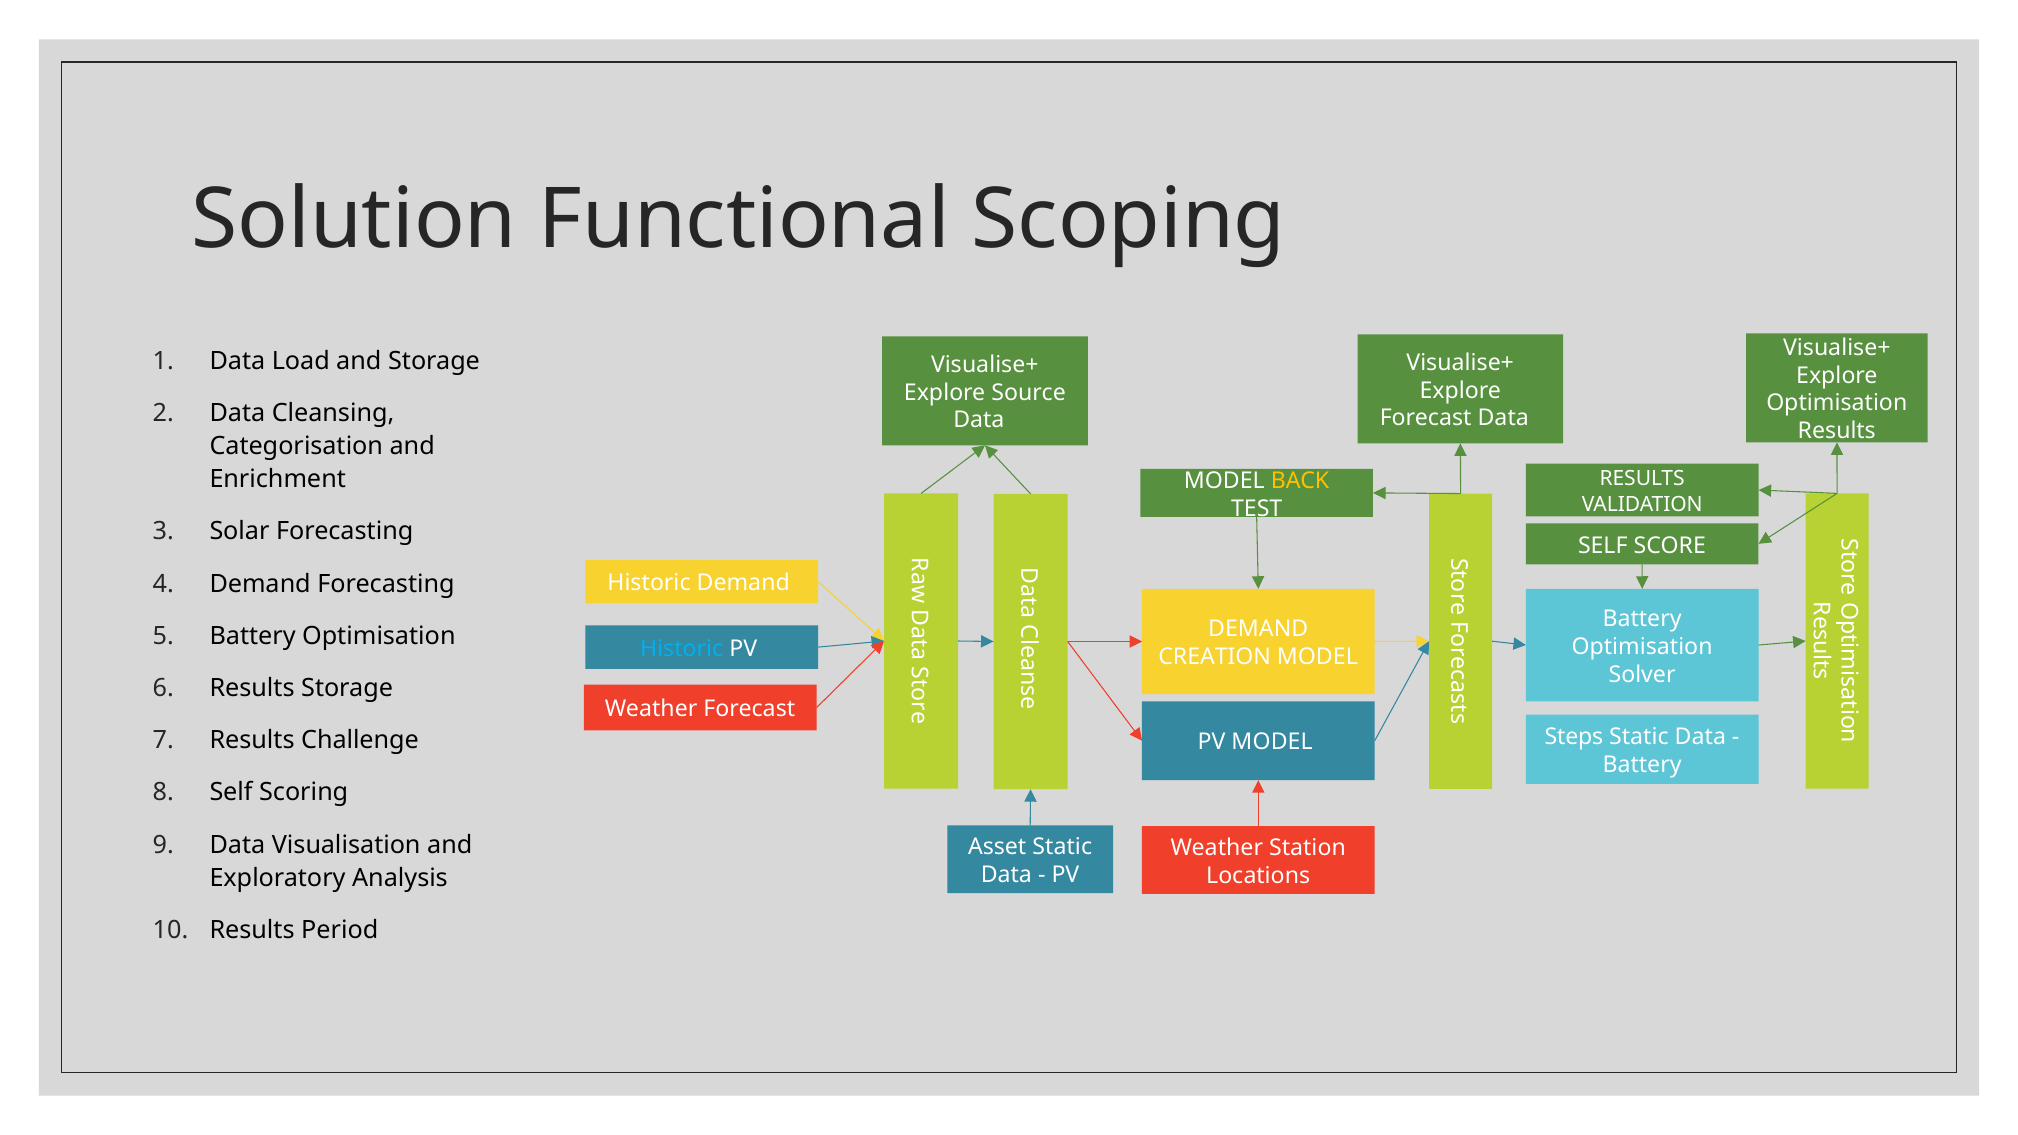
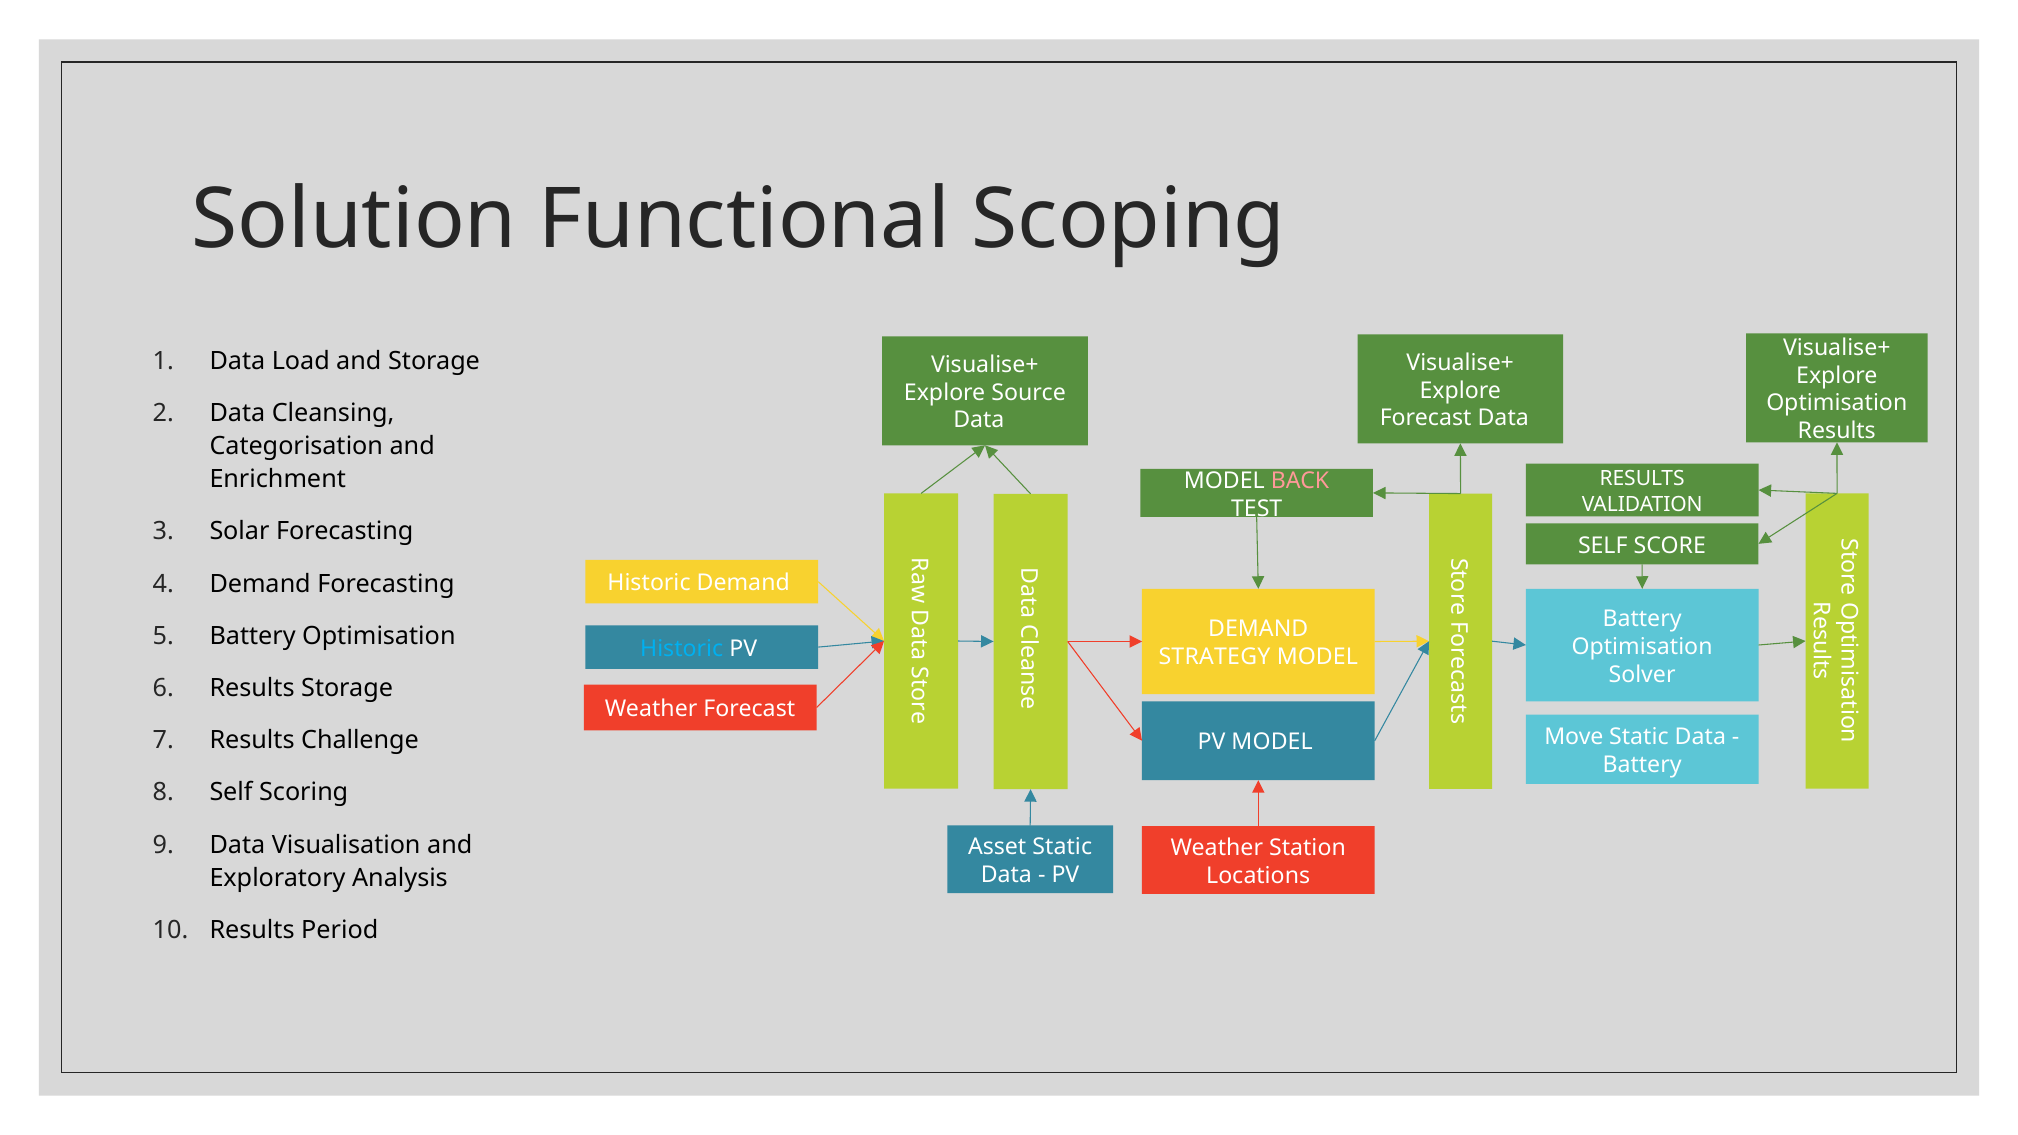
BACK colour: yellow -> pink (1300, 481)
CREATION: CREATION -> STRATEGY (1214, 657)
Steps: Steps -> Move (1574, 737)
